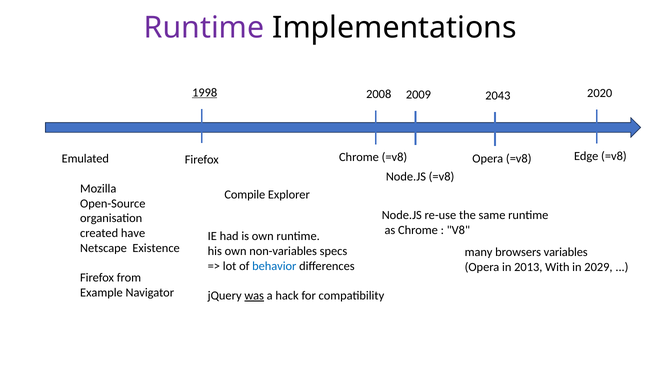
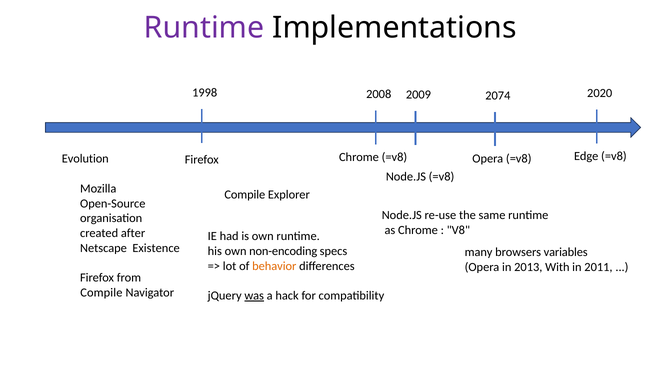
1998 underline: present -> none (205, 92)
2043: 2043 -> 2074 (498, 96)
Emulated: Emulated -> Evolution (85, 159)
have: have -> after (133, 233)
non-variables: non-variables -> non-encoding (283, 251)
behavior colour: blue -> orange (274, 266)
2029: 2029 -> 2011 (598, 267)
Example: Example -> Compile (101, 293)
